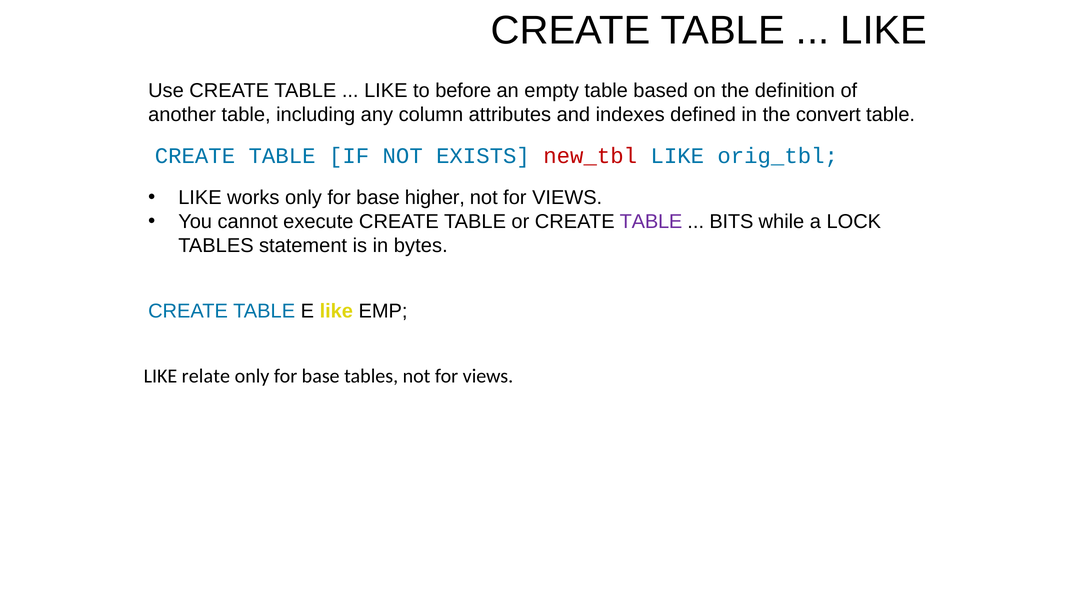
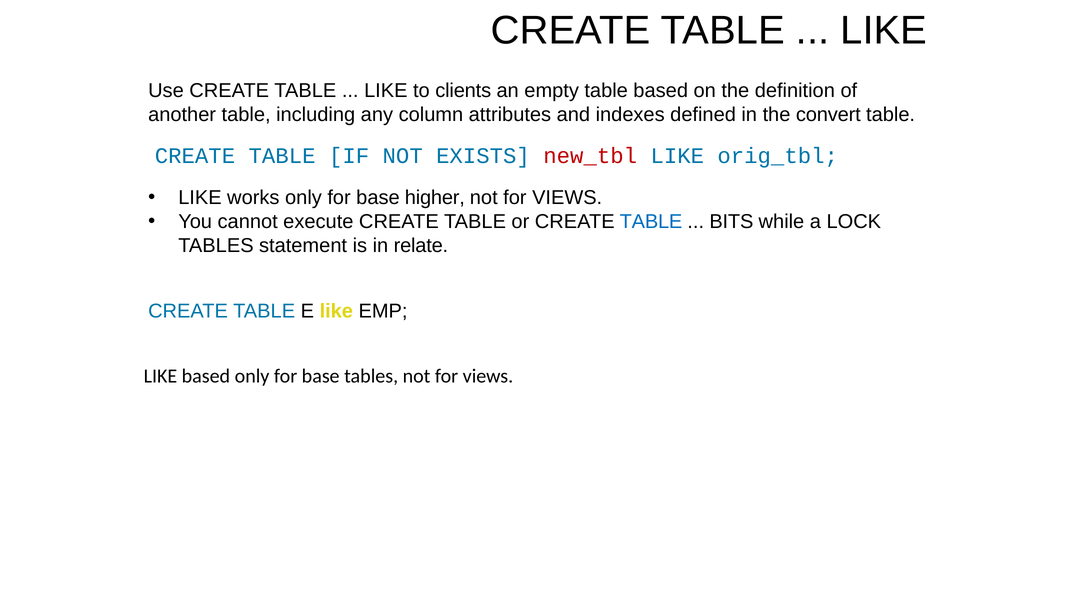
before: before -> clients (463, 91)
TABLE colour: purple -> blue (651, 222)
bytes: bytes -> relate (421, 246)
LIKE relate: relate -> based (206, 376)
